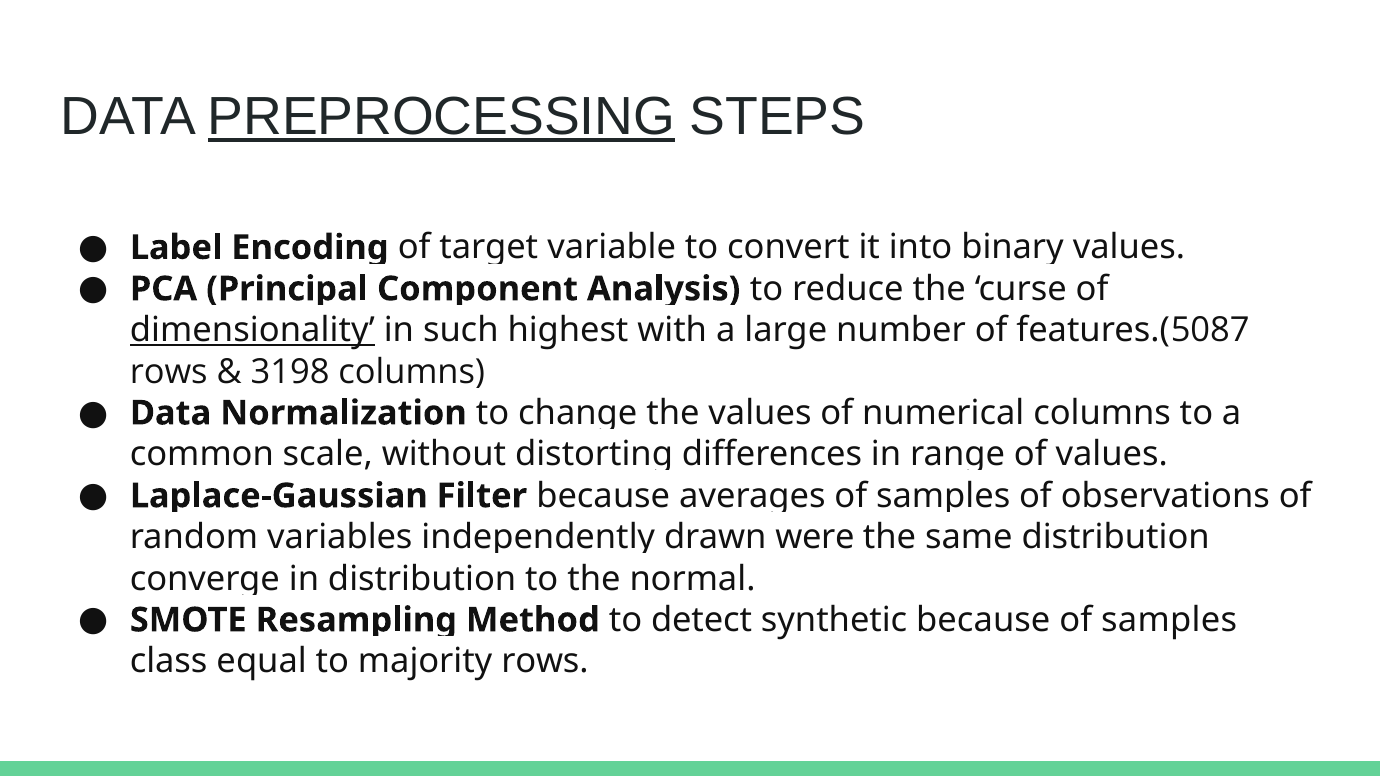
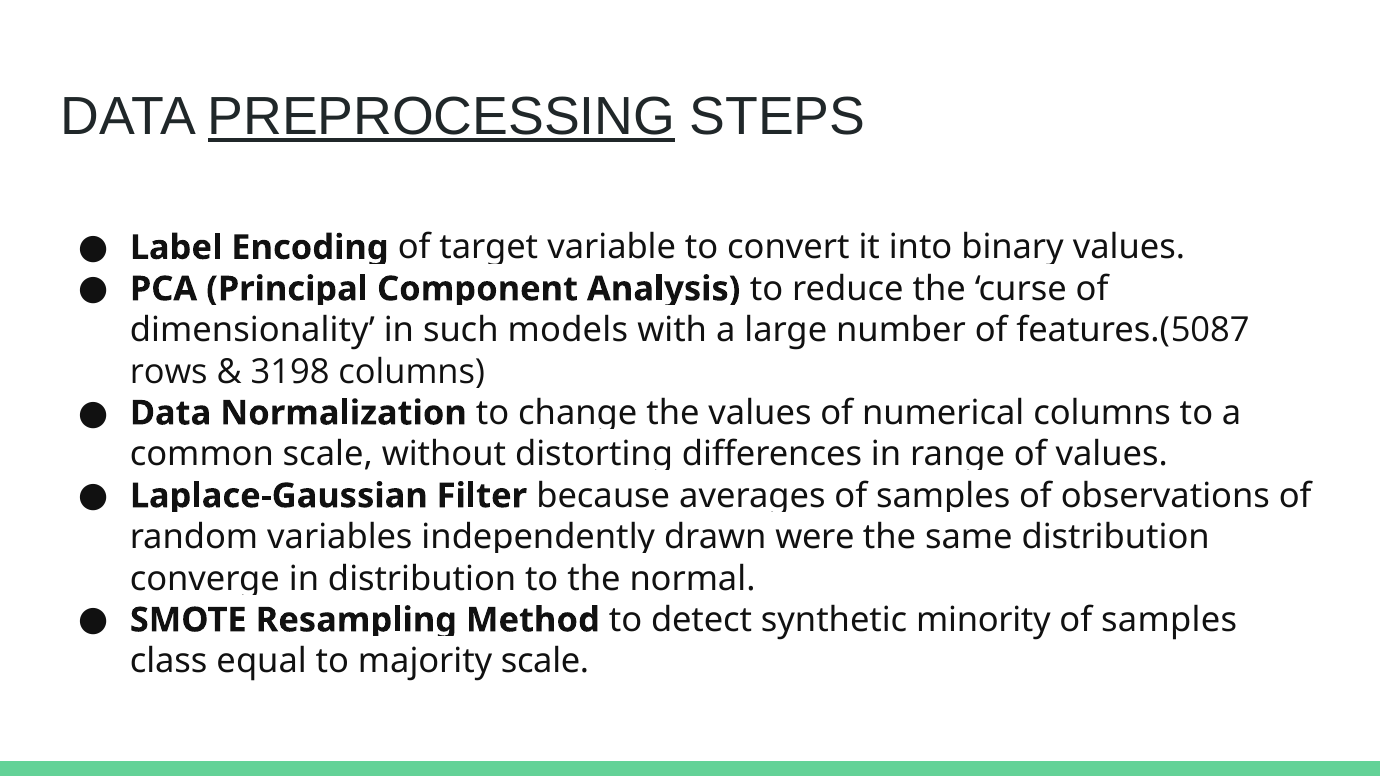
dimensionality underline: present -> none (252, 330)
highest: highest -> models (568, 330)
synthetic because: because -> minority (983, 620)
majority rows: rows -> scale (545, 662)
